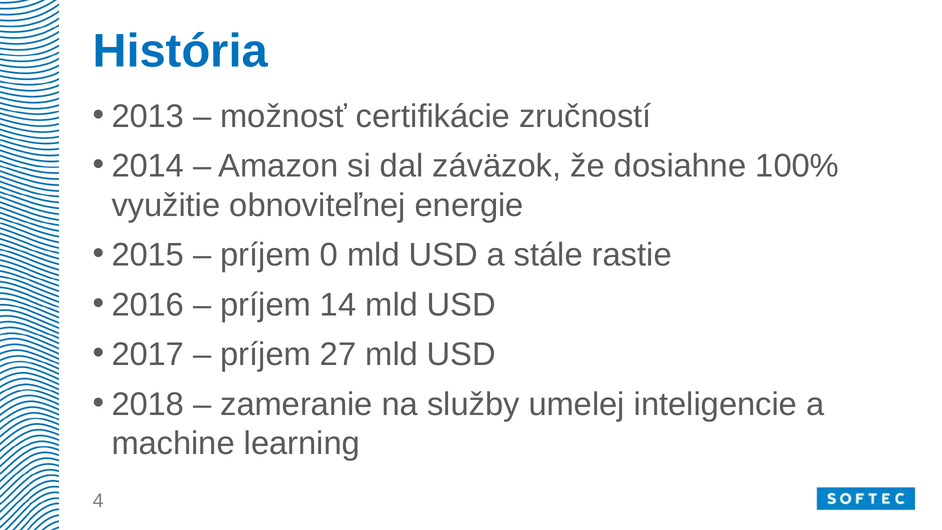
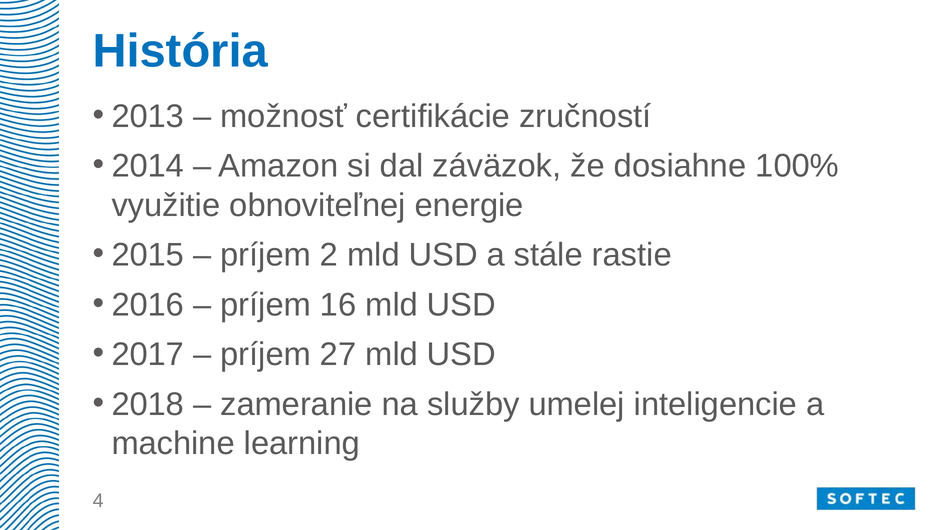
0: 0 -> 2 (329, 255)
14: 14 -> 16 (338, 305)
